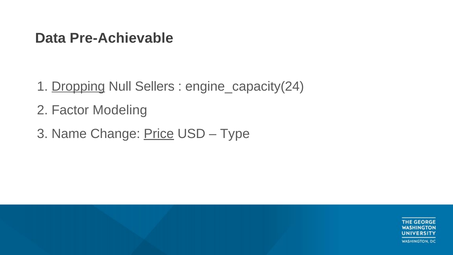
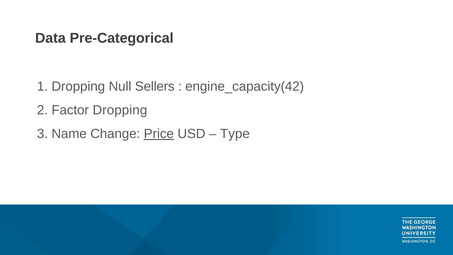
Pre-Achievable: Pre-Achievable -> Pre-Categorical (122, 38)
Dropping underline: present -> none (78, 86)
engine_capacity(24: engine_capacity(24 -> engine_capacity(42 (245, 86)
Factor Modeling: Modeling -> Dropping (120, 110)
